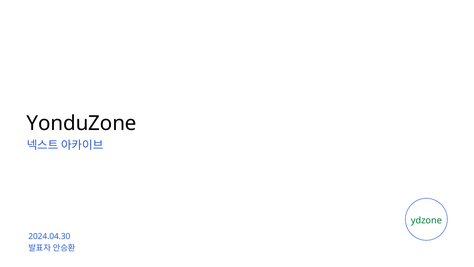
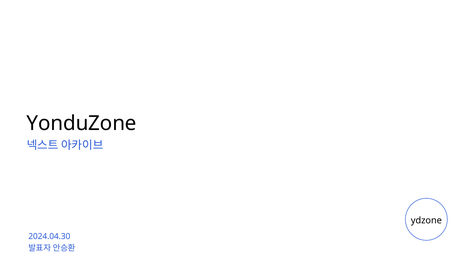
ydzone colour: green -> black (426, 220)
